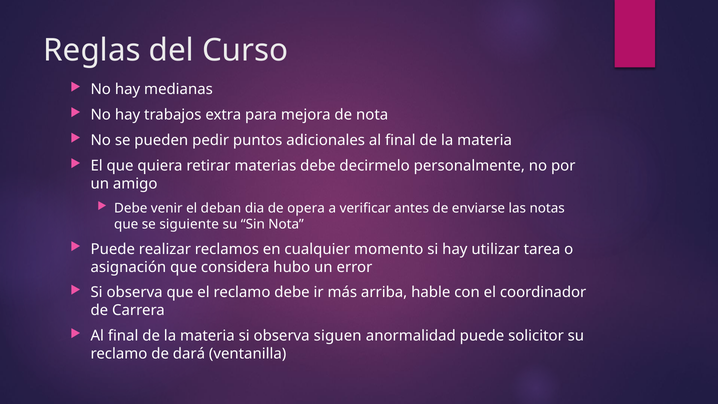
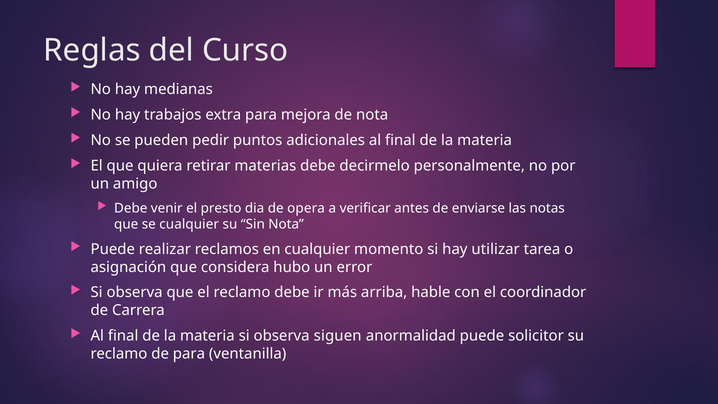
deban: deban -> presto (221, 208)
se siguiente: siguiente -> cualquier (189, 224)
de dará: dará -> para (189, 354)
